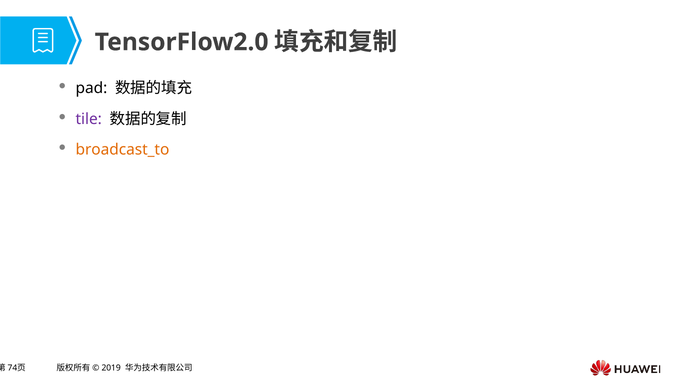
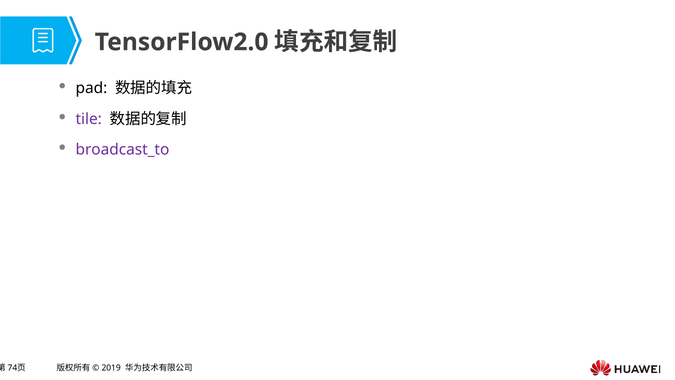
broadcast_to colour: orange -> purple (122, 149)
